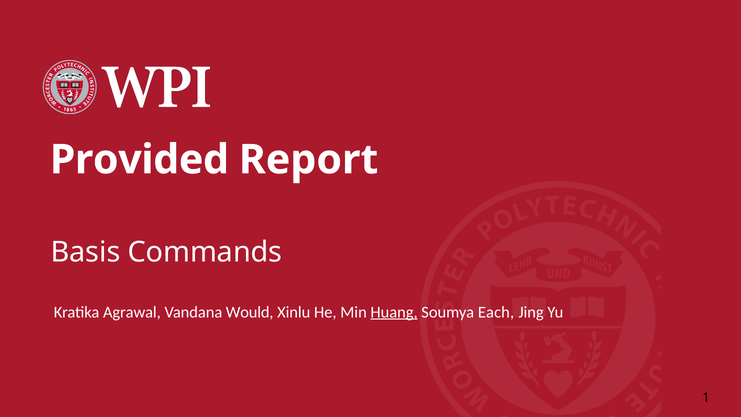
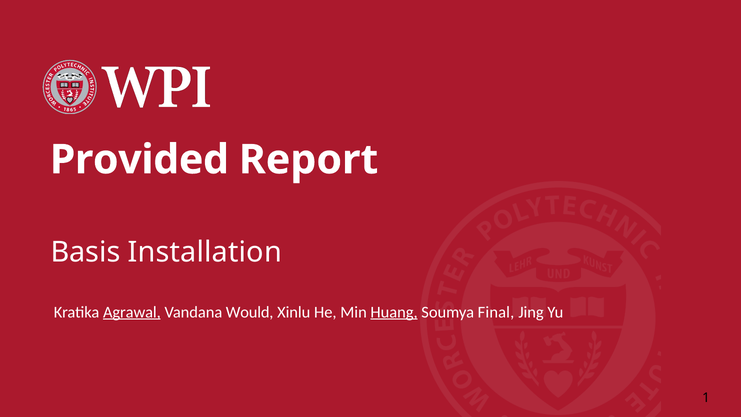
Commands: Commands -> Installation (205, 252)
Agrawal underline: none -> present (132, 312)
Each: Each -> Final (496, 312)
